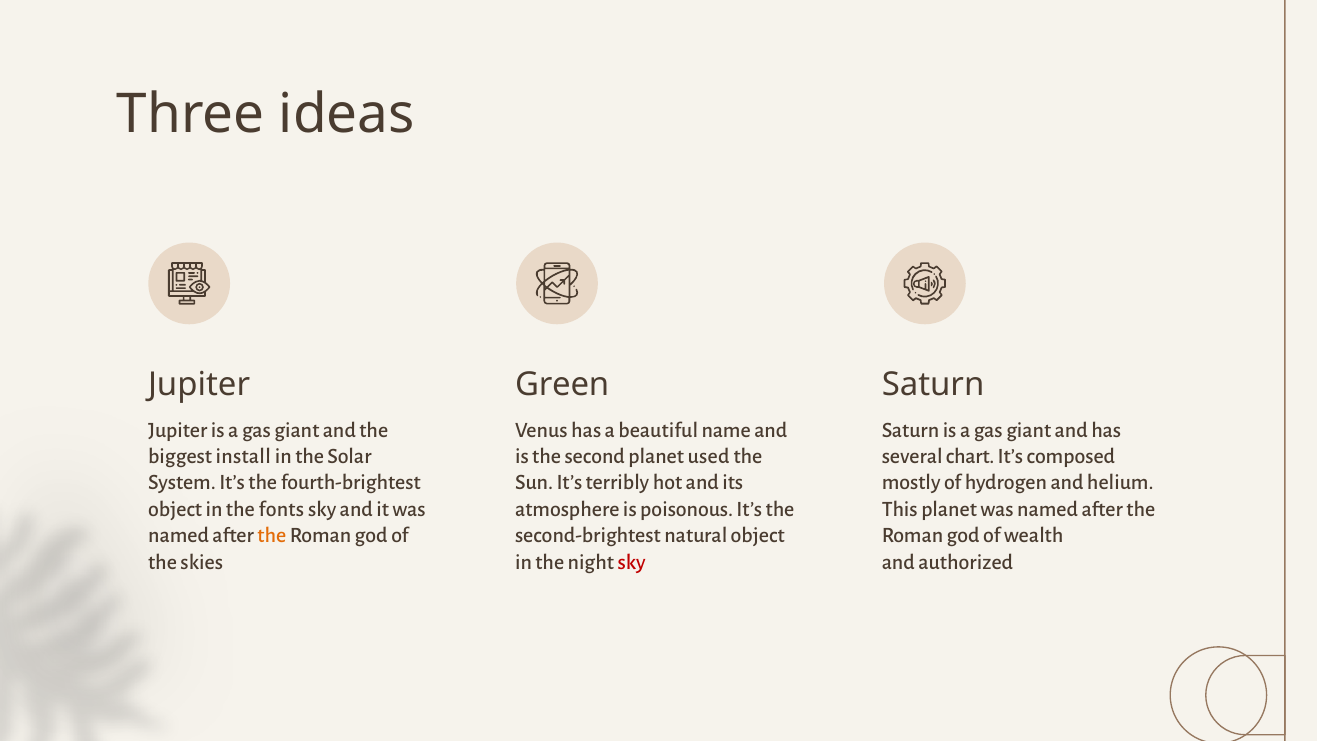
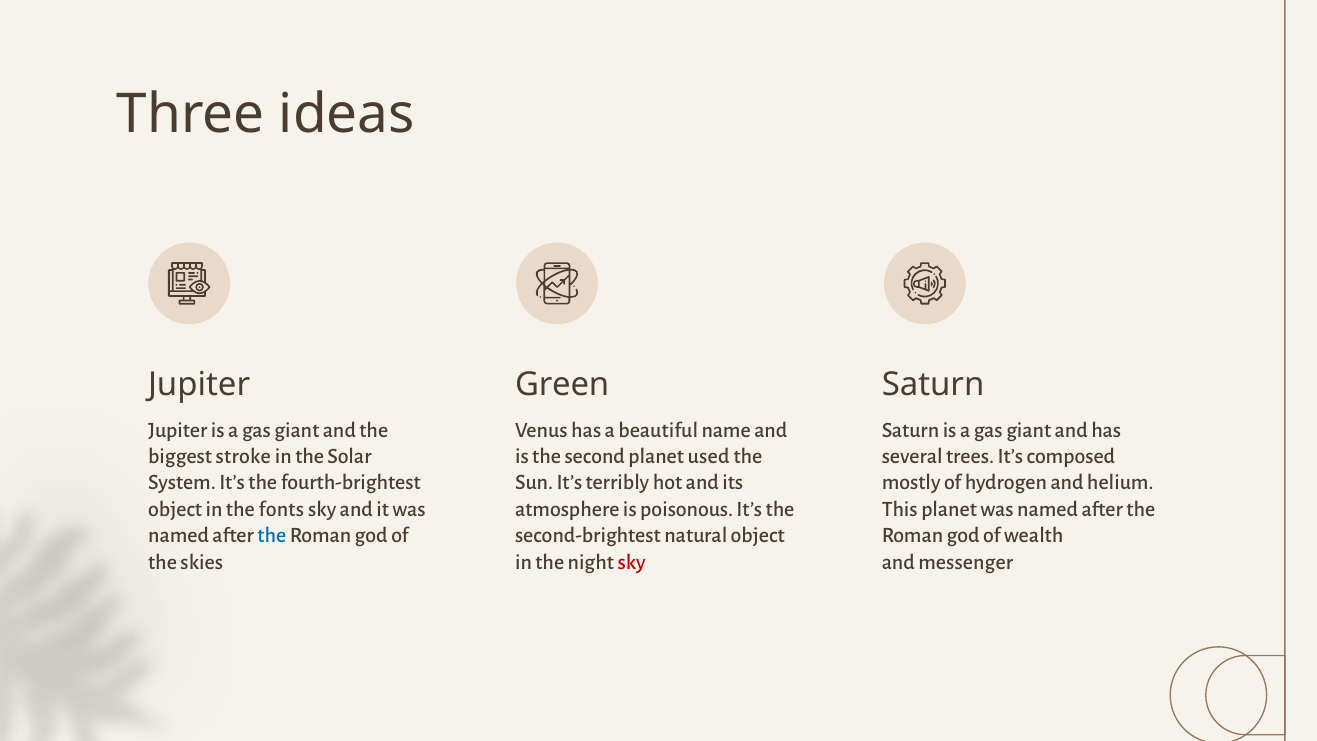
install: install -> stroke (243, 456)
chart: chart -> trees (970, 456)
the colour: orange -> blue (272, 535)
authorized: authorized -> messenger (966, 562)
